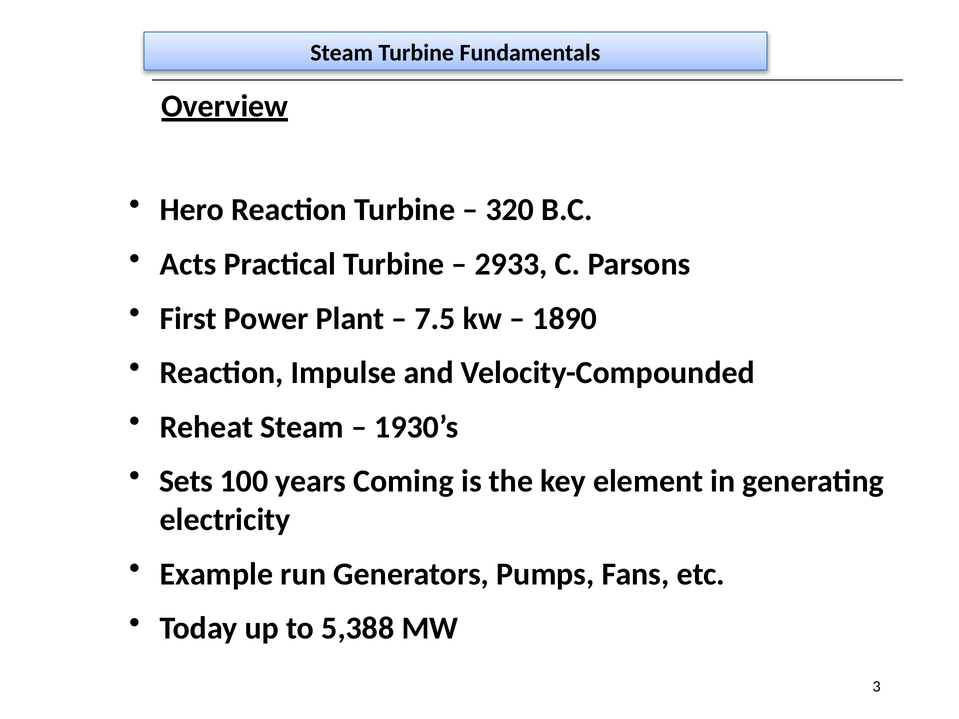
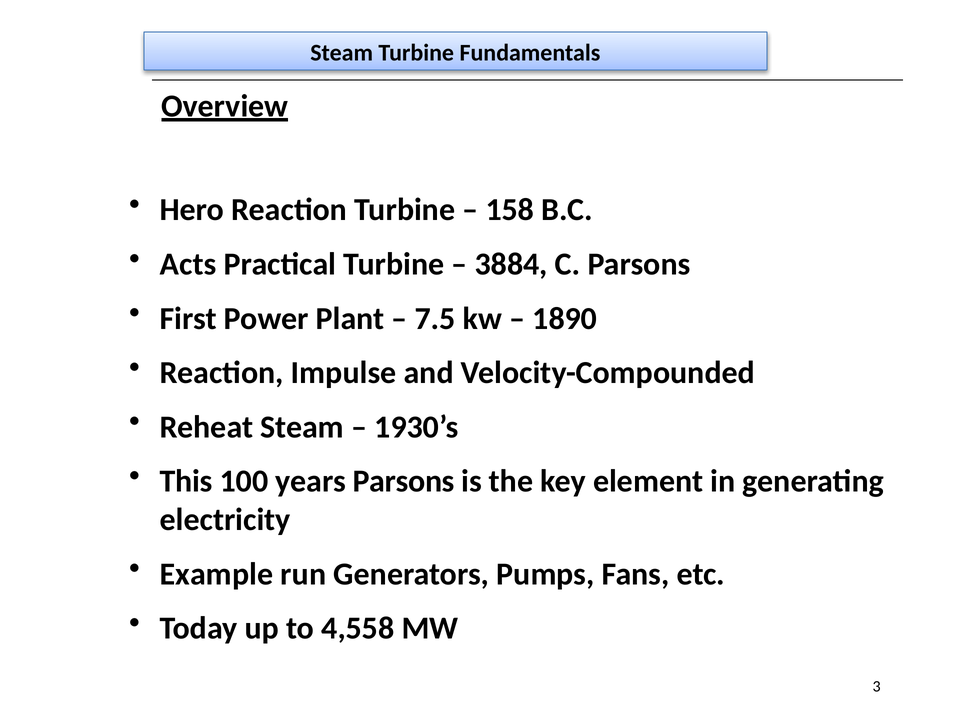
320: 320 -> 158 (510, 210)
2933: 2933 -> 3884 (511, 264)
Sets: Sets -> This (186, 482)
years Coming: Coming -> Parsons (404, 482)
5,388: 5,388 -> 4,558 (358, 629)
